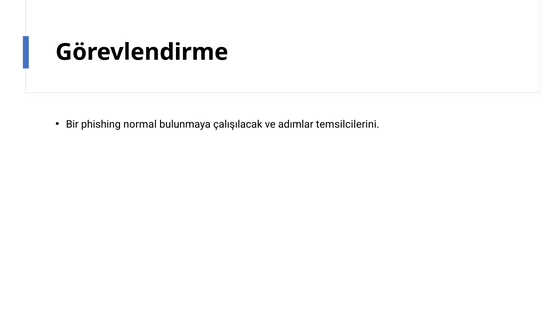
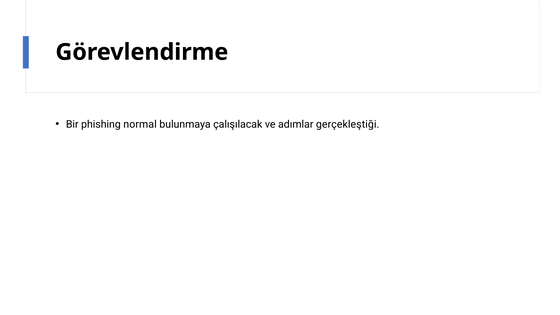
temsilcilerini: temsilcilerini -> gerçekleştiği (348, 124)
